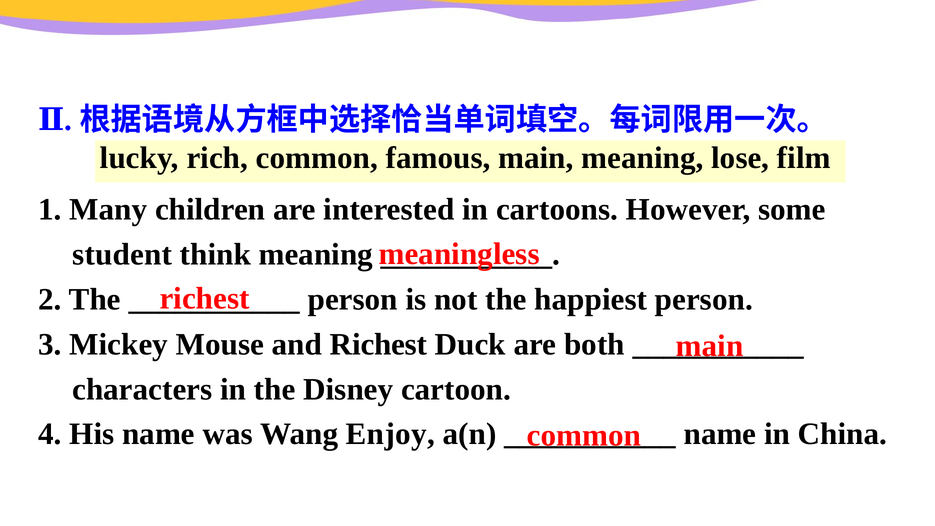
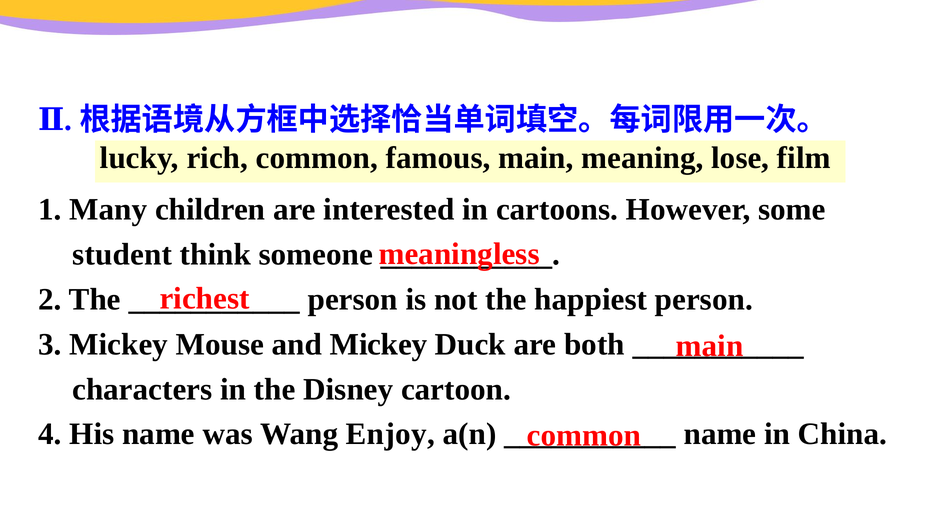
think meaning: meaning -> someone (316, 255)
and Richest: Richest -> Mickey (379, 344)
